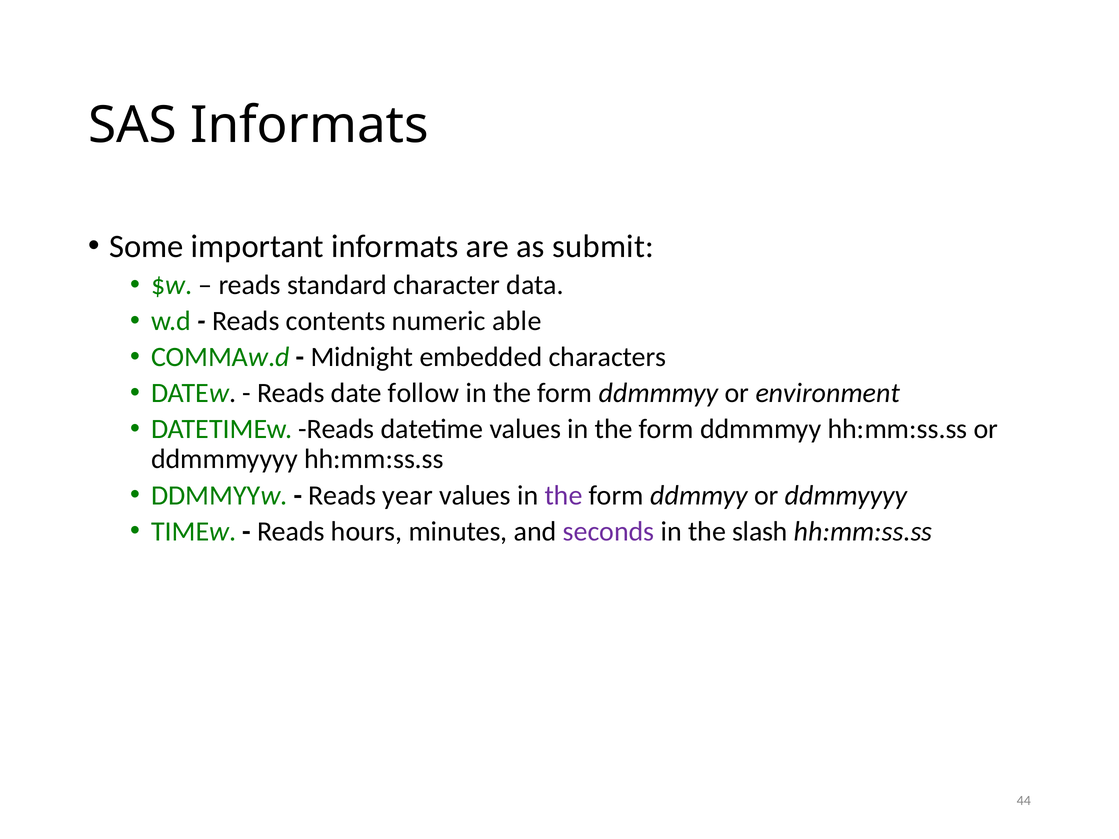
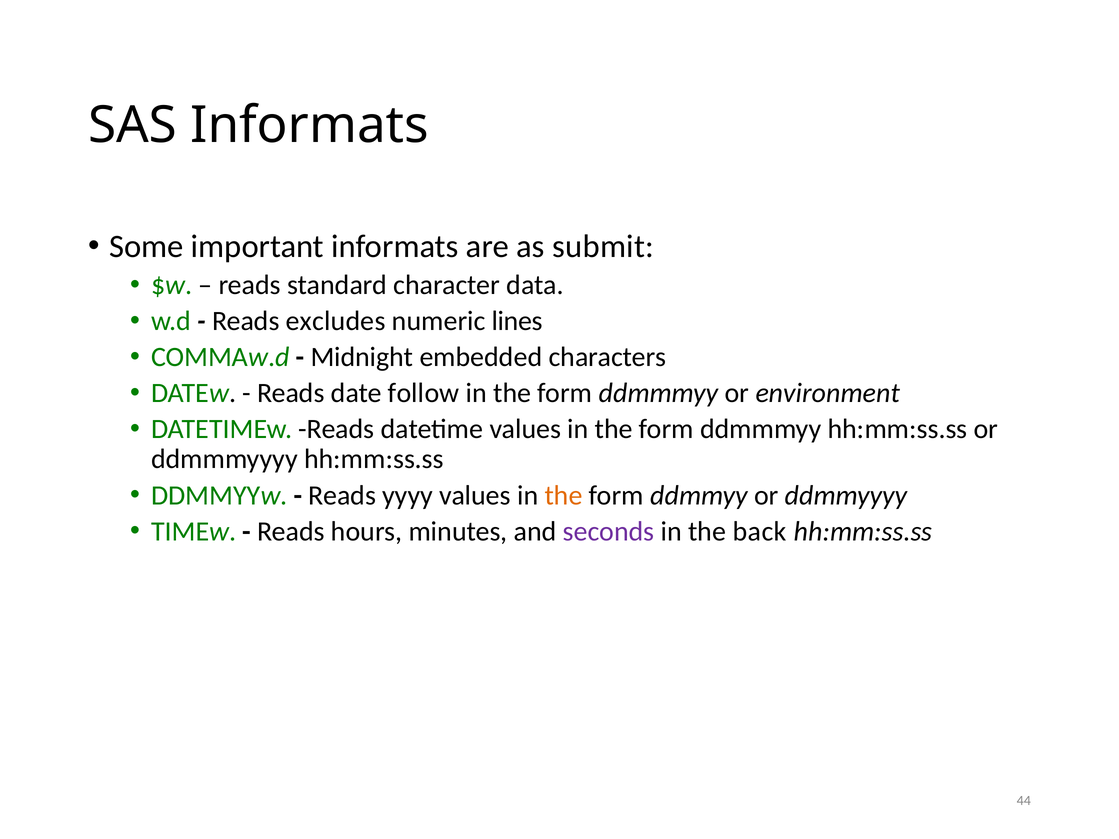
contents: contents -> excludes (336, 321)
able: able -> lines (517, 321)
year: year -> yyyy (408, 495)
the colour: purple -> orange (564, 495)
slash: slash -> back (760, 531)
